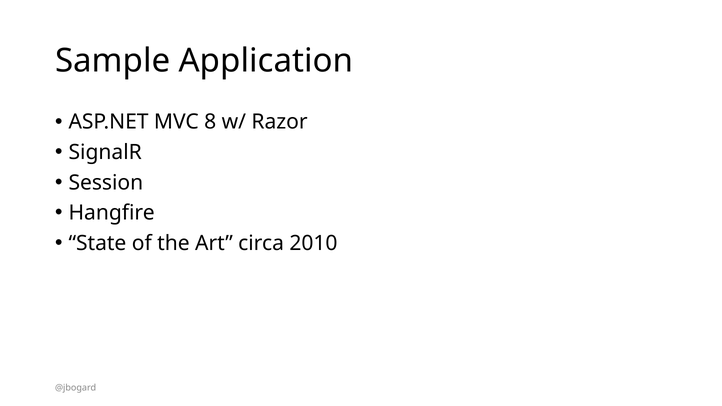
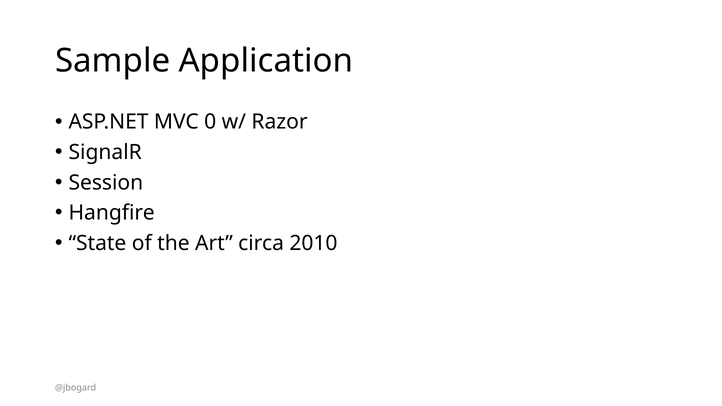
8: 8 -> 0 (210, 122)
